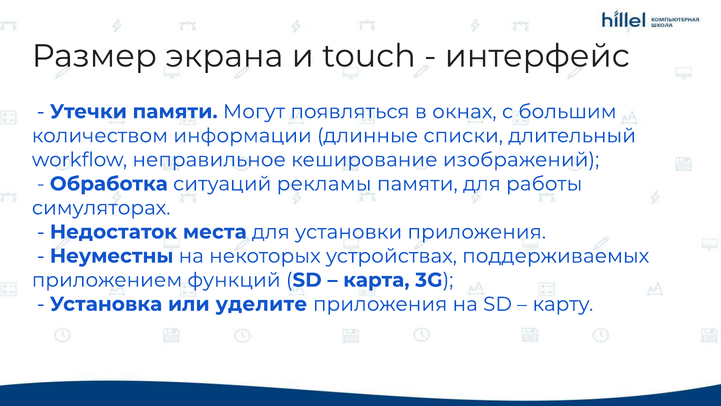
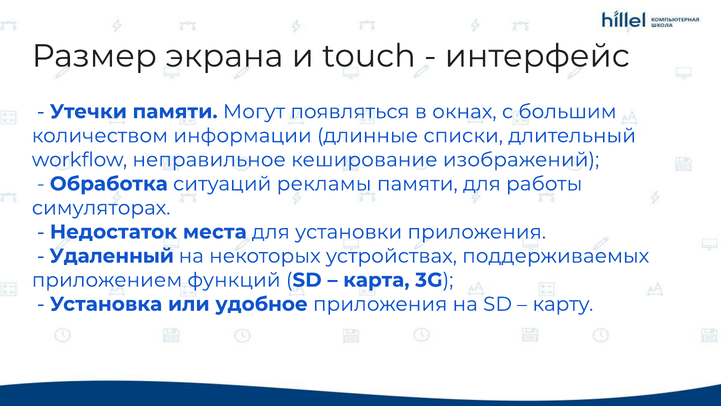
Неуместны: Неуместны -> Удаленный (112, 256)
уделите: уделите -> удобное (262, 304)
